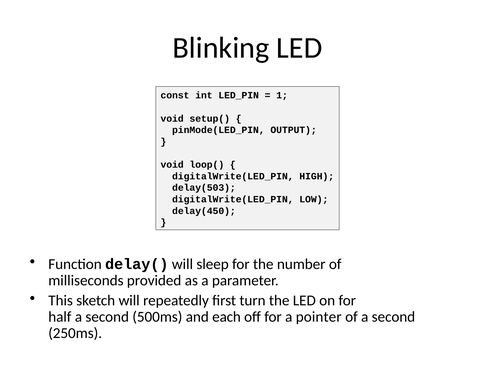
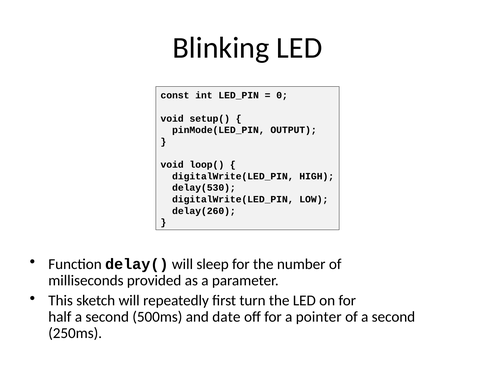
1: 1 -> 0 (282, 95)
delay(503: delay(503 -> delay(530 (204, 188)
delay(450: delay(450 -> delay(260 (204, 211)
each: each -> date (226, 317)
